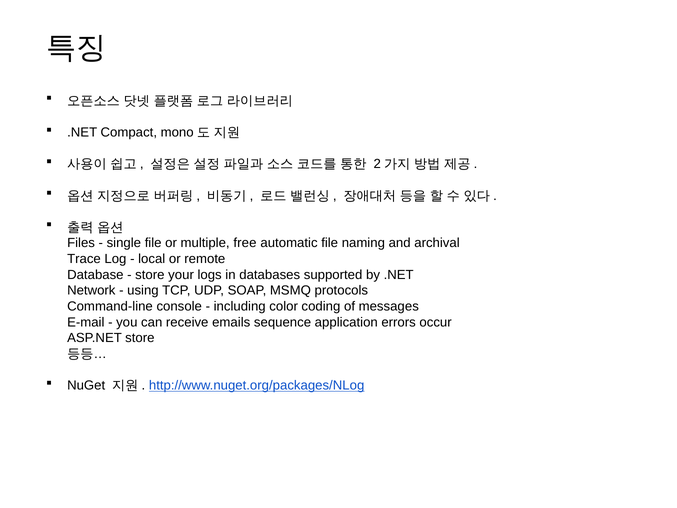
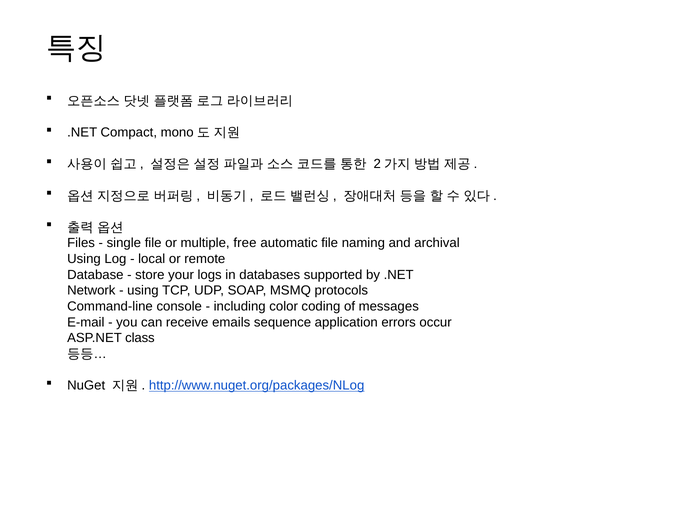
Trace: Trace -> Using (84, 259)
ASP.NET store: store -> class (140, 338)
